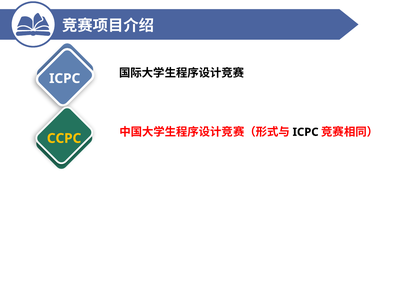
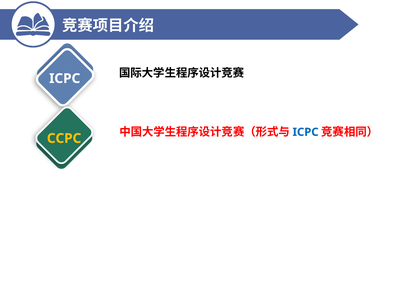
ICPC colour: black -> blue (306, 132)
